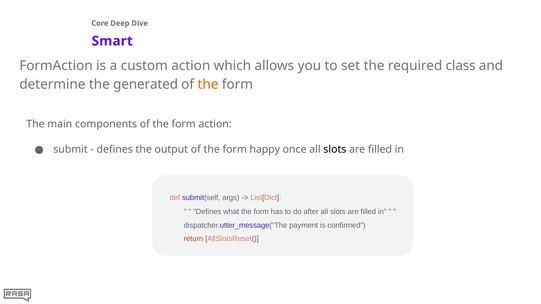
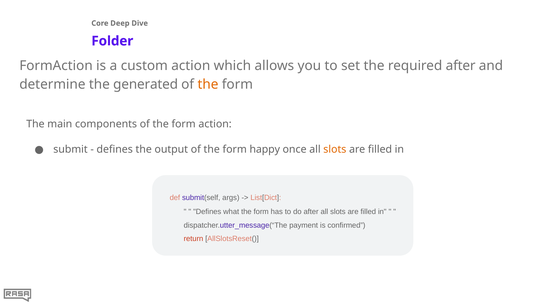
Smart: Smart -> Folder (112, 41)
required class: class -> after (461, 66)
slots colour: black -> orange (335, 150)
